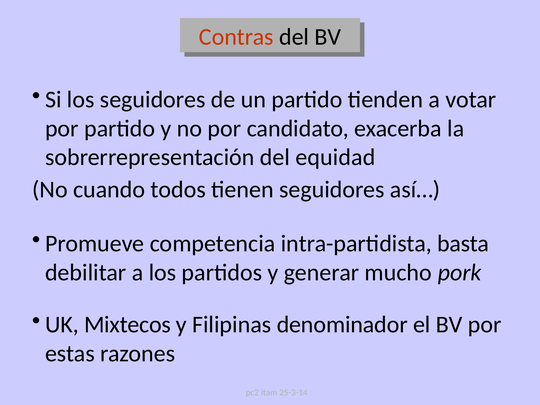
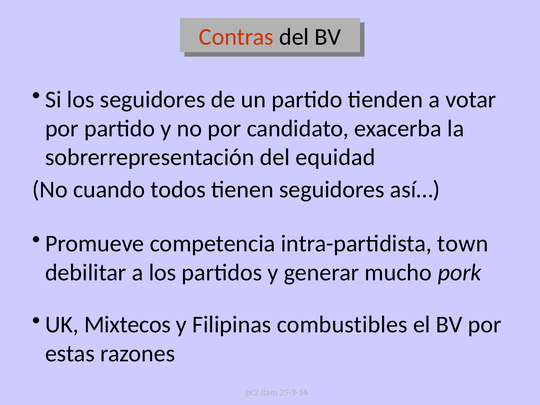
basta: basta -> town (463, 244)
denominador: denominador -> combustibles (342, 325)
